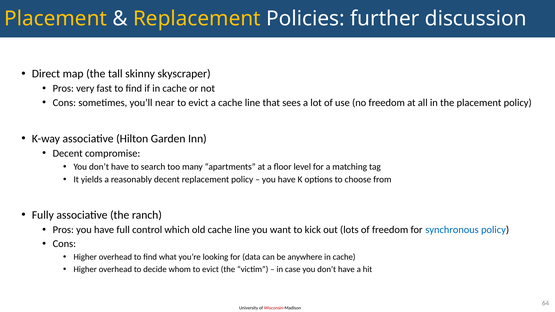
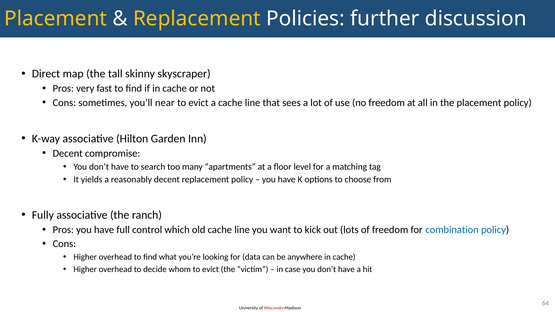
synchronous: synchronous -> combination (452, 230)
